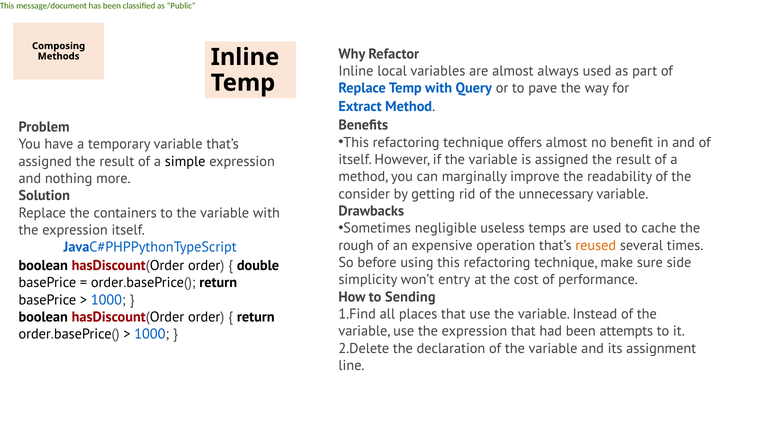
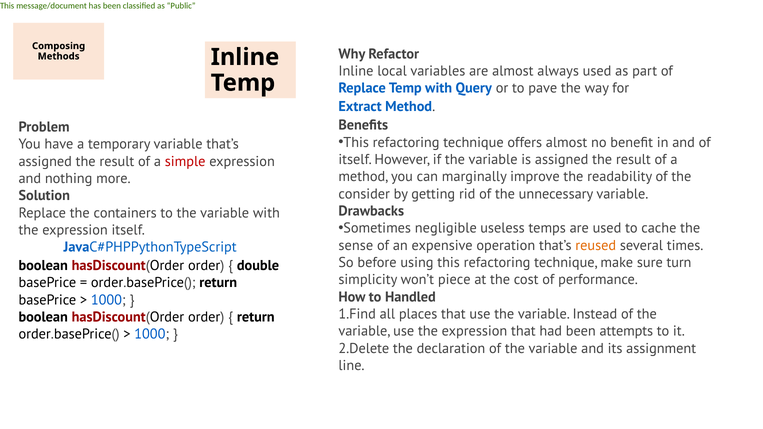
simple colour: black -> red (185, 161)
rough: rough -> sense (356, 245)
side: side -> turn (679, 263)
entry: entry -> piece (454, 280)
Sending: Sending -> Handled (410, 297)
